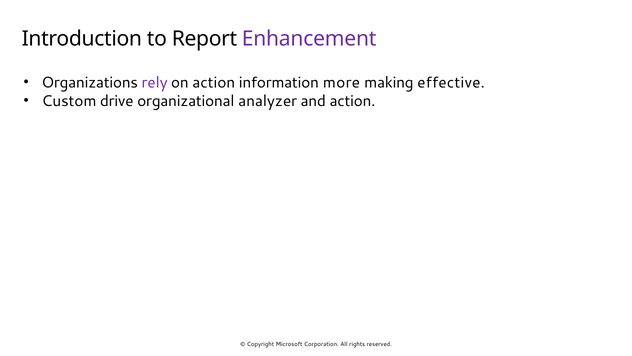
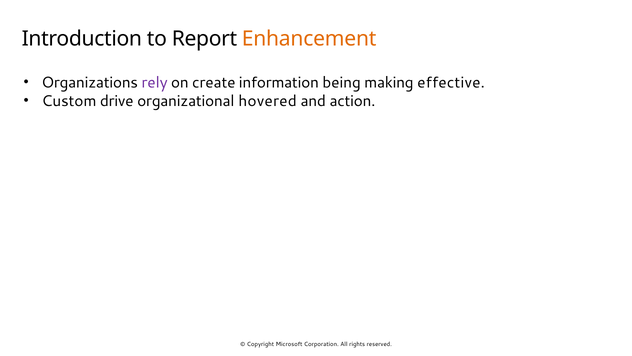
Enhancement colour: purple -> orange (309, 39)
on action: action -> create (214, 82)
more: more -> being (342, 82)
analyzer: analyzer -> hovered (268, 101)
